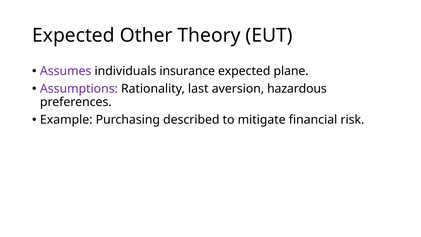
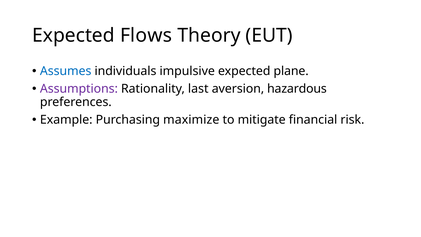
Other: Other -> Flows (146, 35)
Assumes colour: purple -> blue (66, 71)
insurance: insurance -> impulsive (187, 71)
described: described -> maximize (191, 120)
